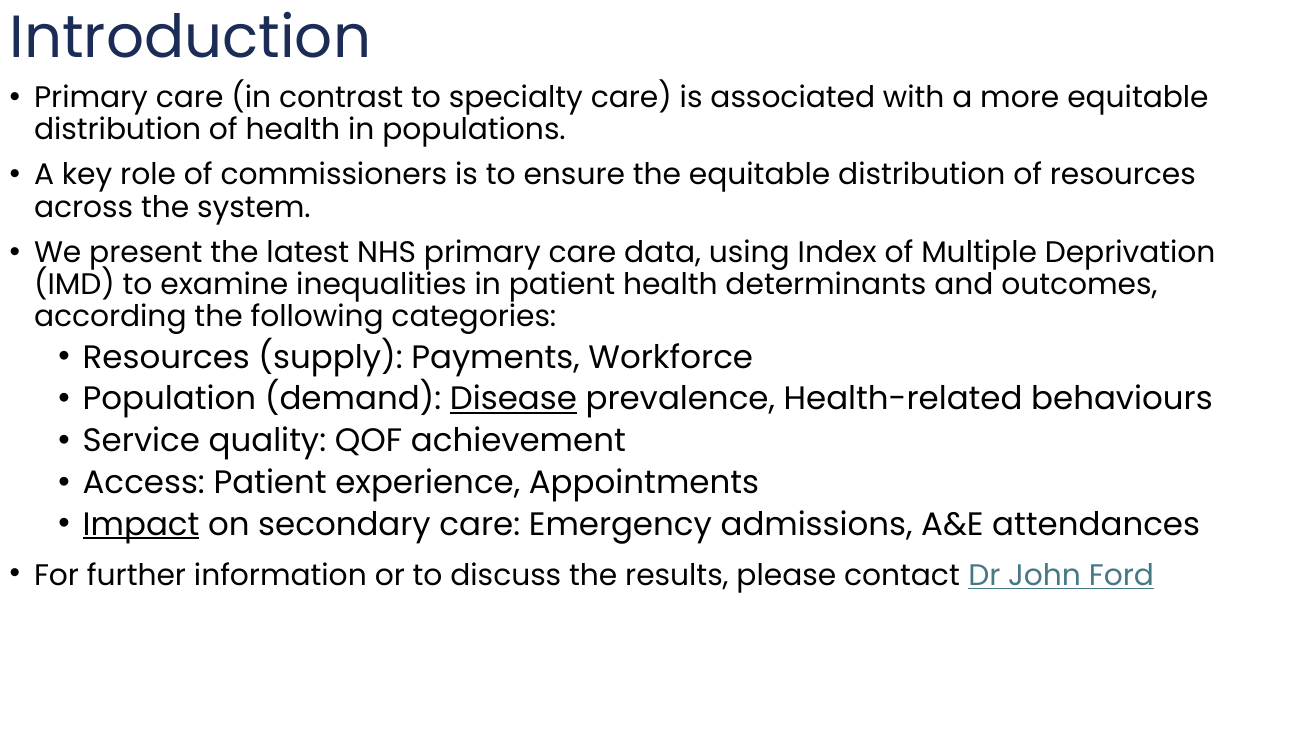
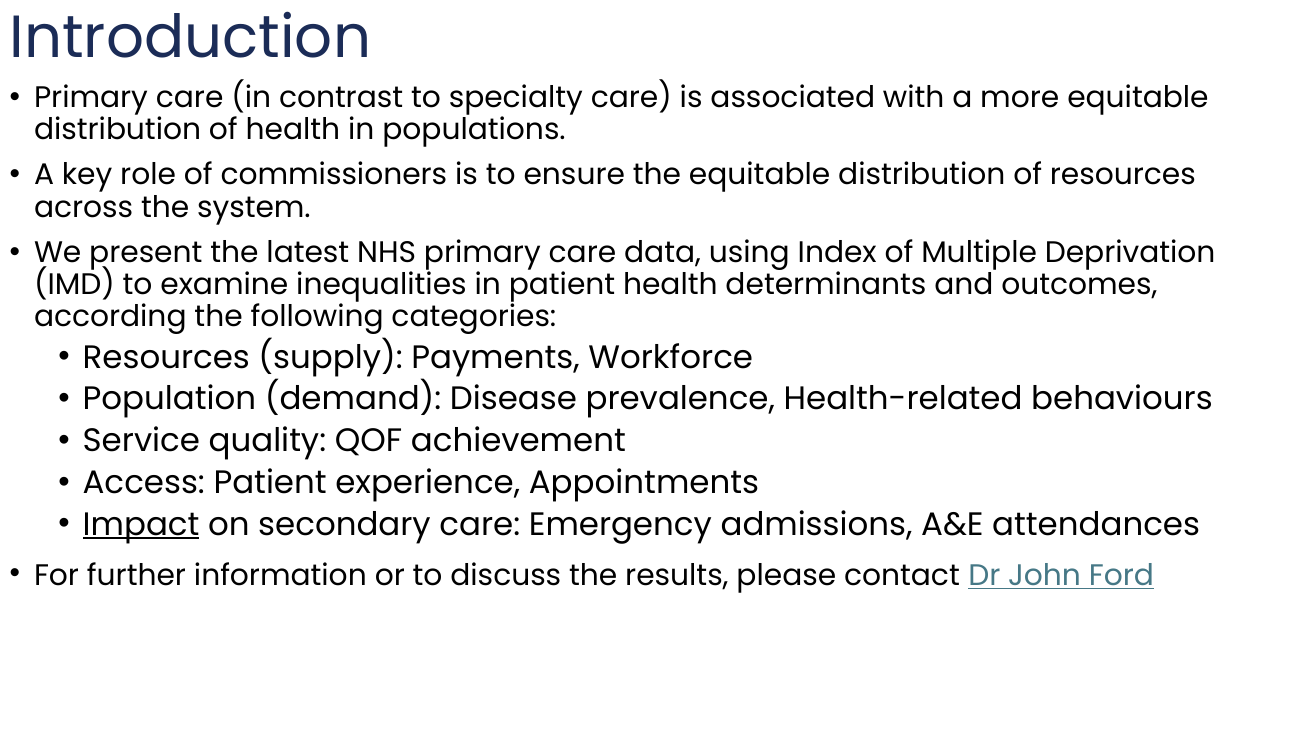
Disease underline: present -> none (513, 399)
